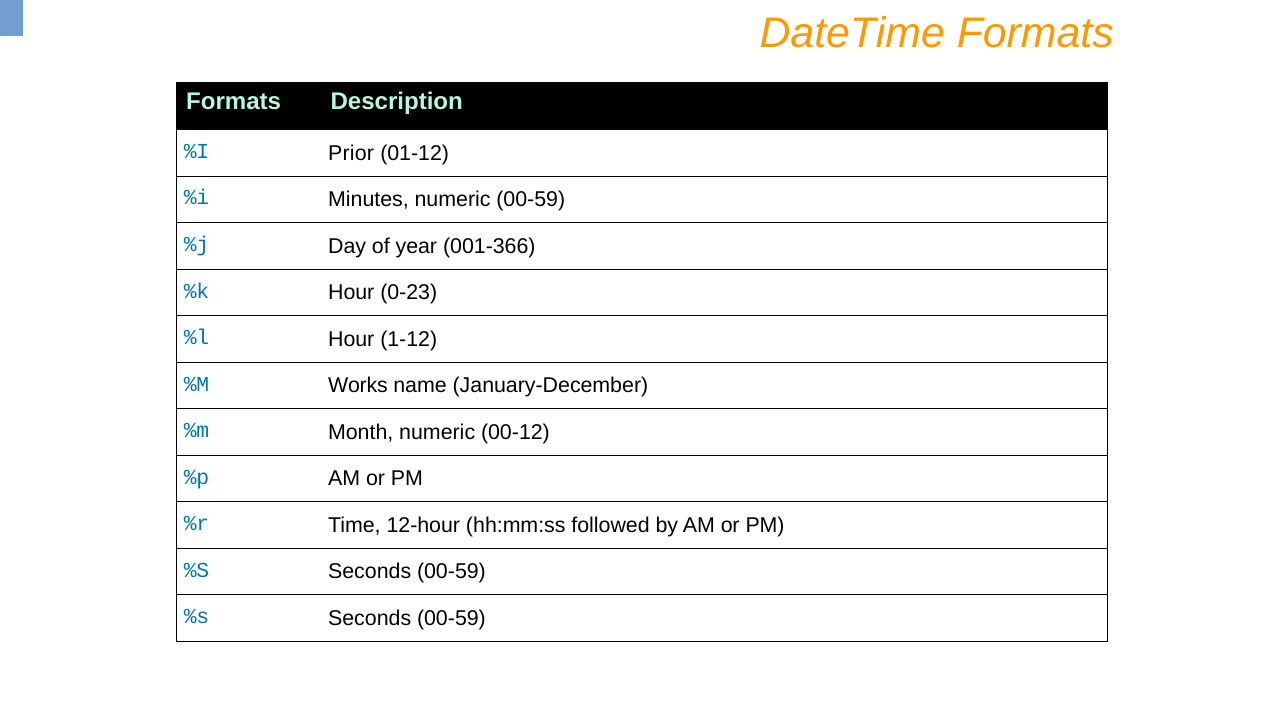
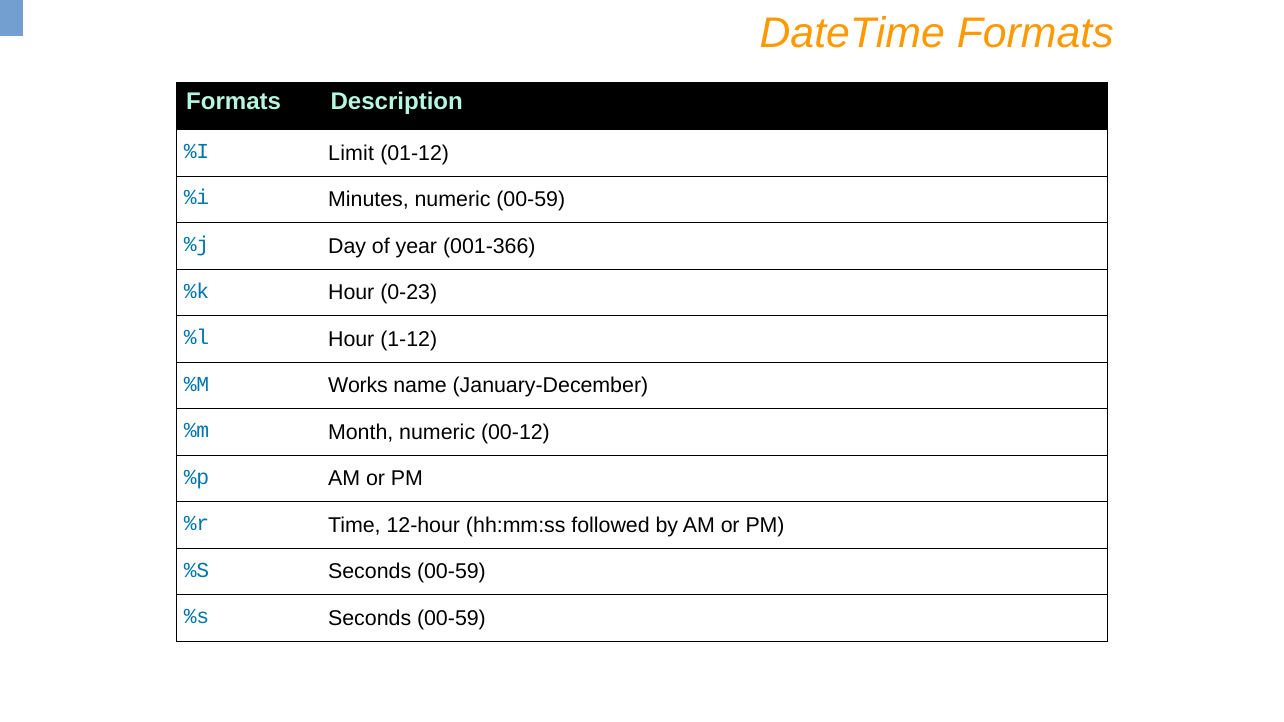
Prior: Prior -> Limit (351, 153)
